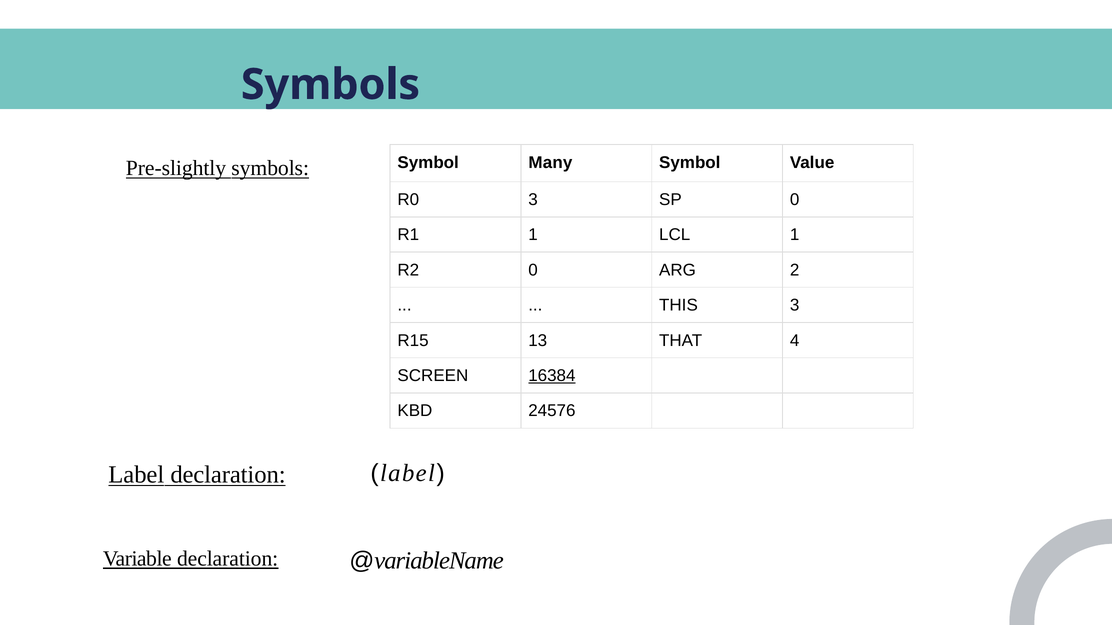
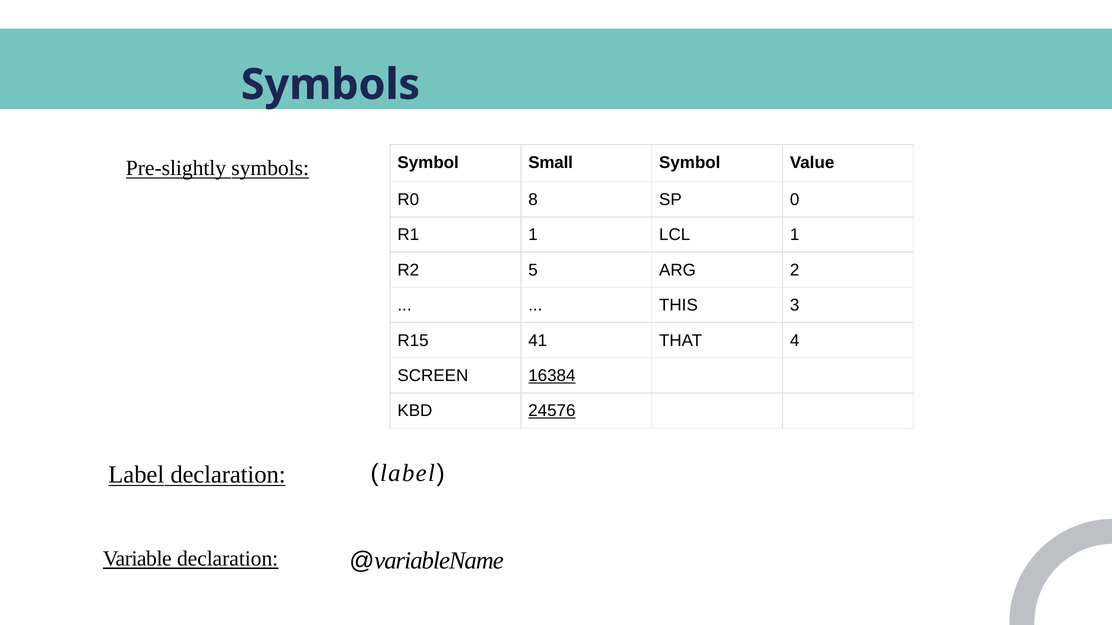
Many: Many -> Small (551, 163)
R0 3: 3 -> 8 (533, 200)
R2 0: 0 -> 5 (533, 270)
13: 13 -> 41 (538, 341)
24576 underline: none -> present (552, 411)
